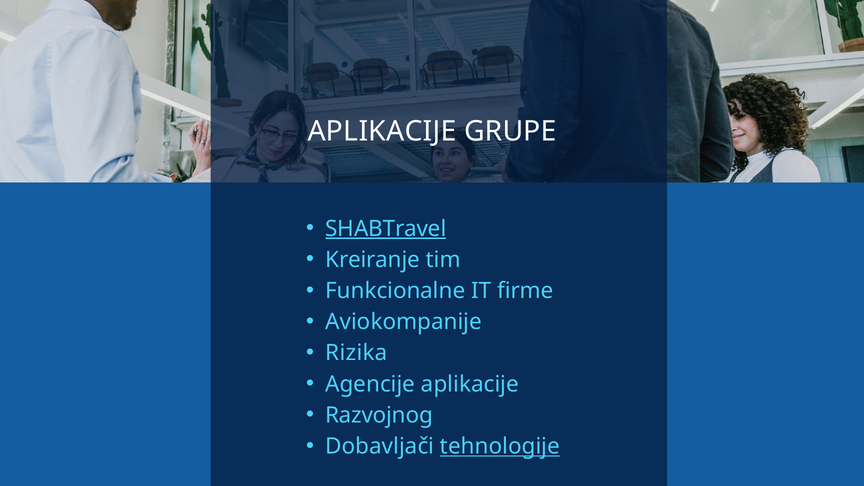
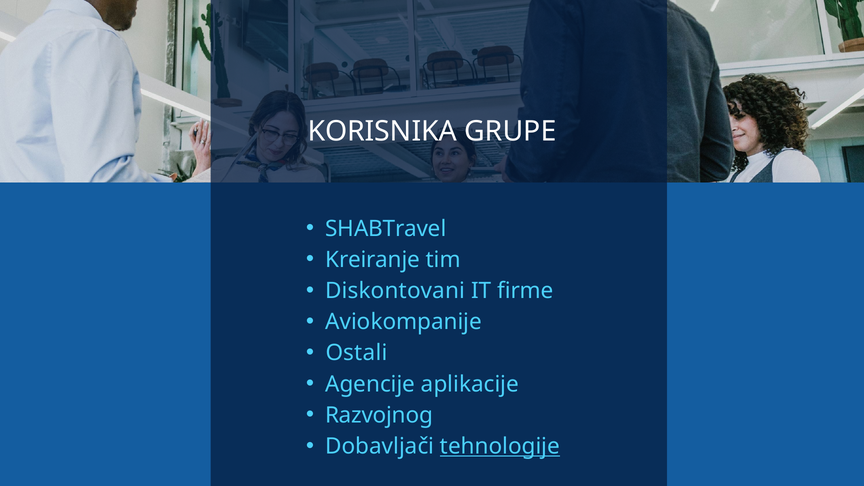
APLIKACIJE: APLIKACIJE -> KORISNIKA (382, 132)
SHABTravel underline: present -> none (386, 229)
Funkcionalne: Funkcionalne -> Diskontovani (395, 291)
Rizika: Rizika -> Ostali (357, 353)
